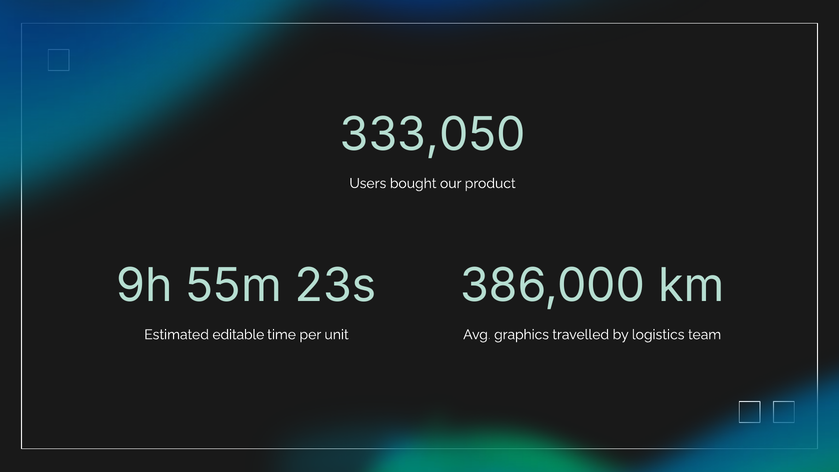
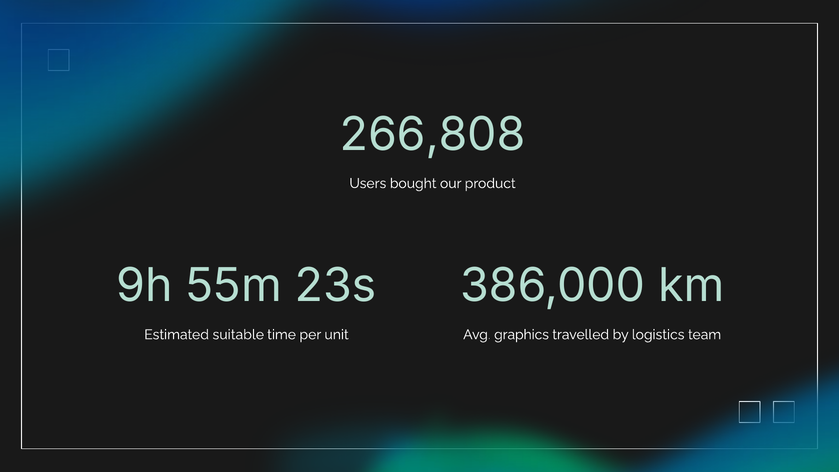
333,050: 333,050 -> 266,808 (433, 135)
editable: editable -> suitable (238, 335)
